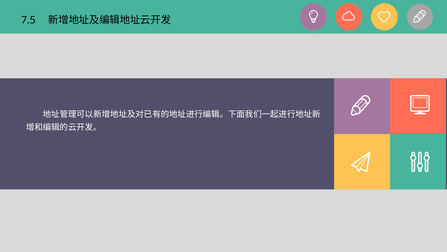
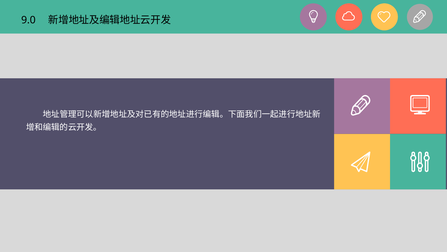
7.5: 7.5 -> 9.0 (28, 20)
